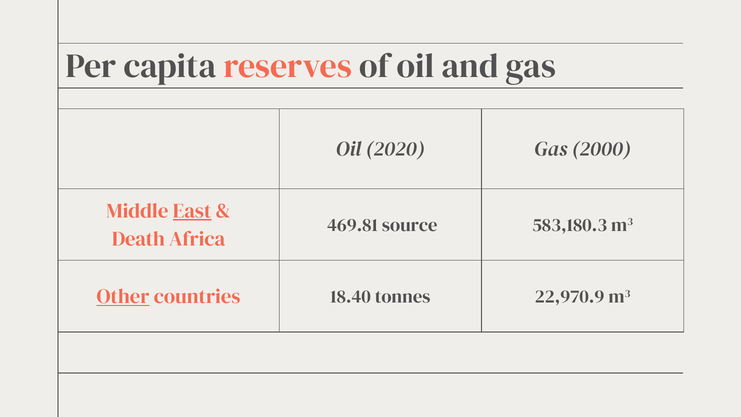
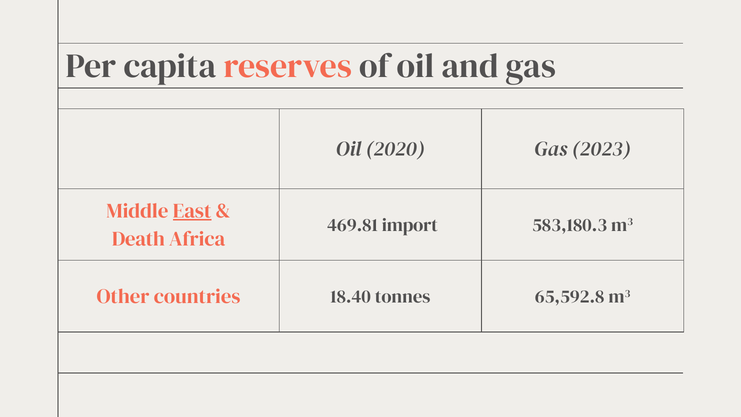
2000: 2000 -> 2023 (601, 149)
source: source -> import (410, 225)
Other underline: present -> none (123, 297)
22,970.9: 22,970.9 -> 65,592.8 (570, 296)
